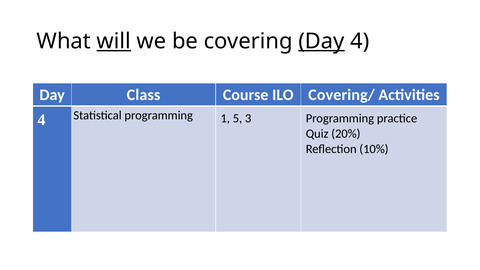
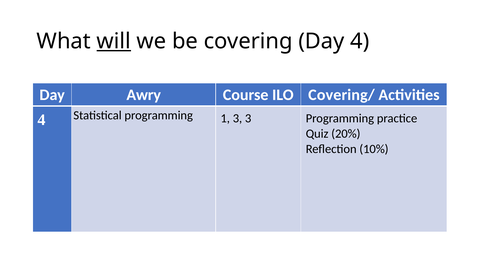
Day underline: present -> none (321, 41)
Class: Class -> Awry (144, 95)
1 5: 5 -> 3 (237, 119)
